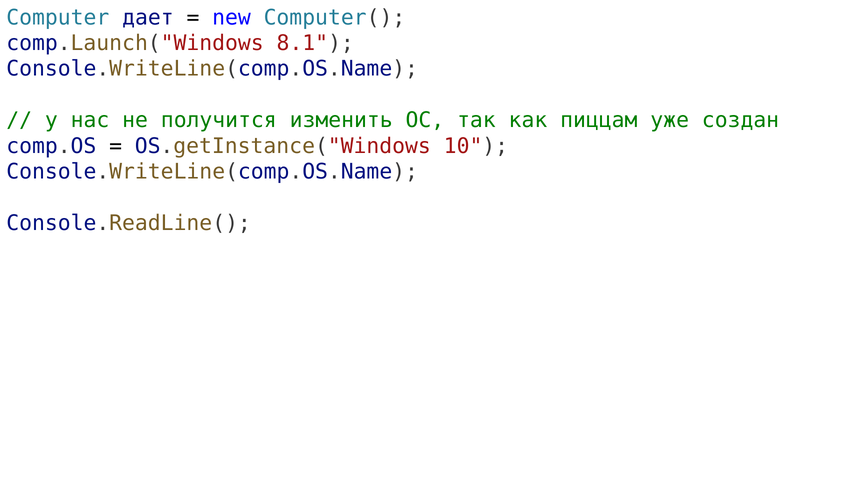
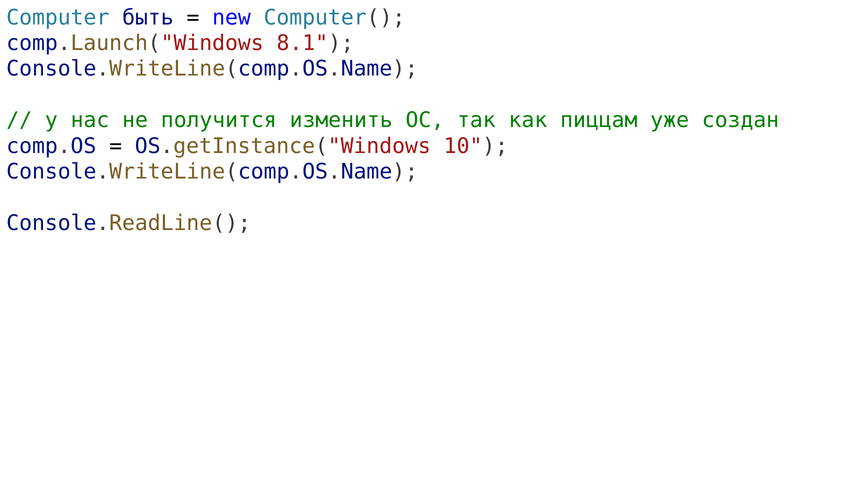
дает: дает -> быть (148, 17)
